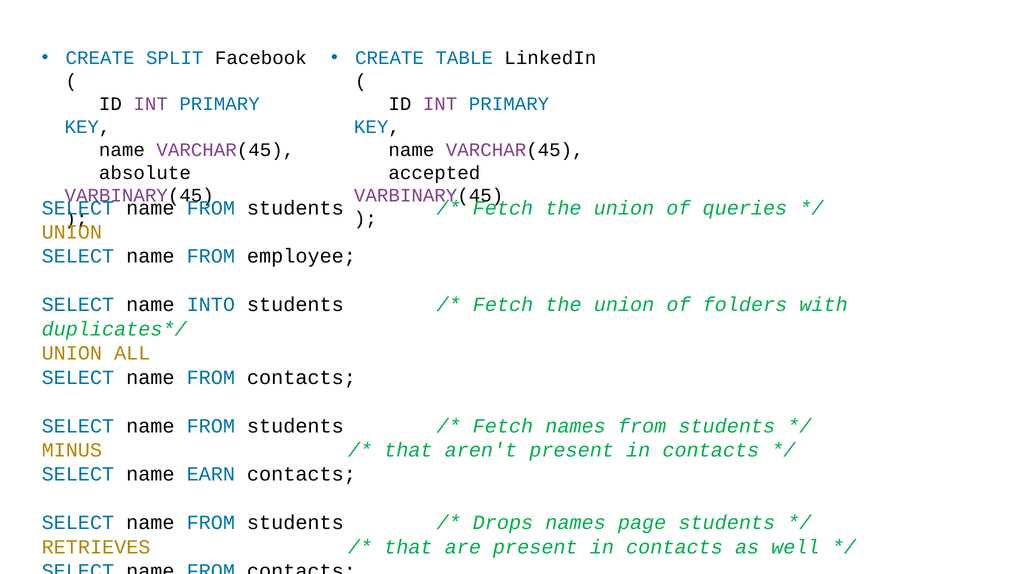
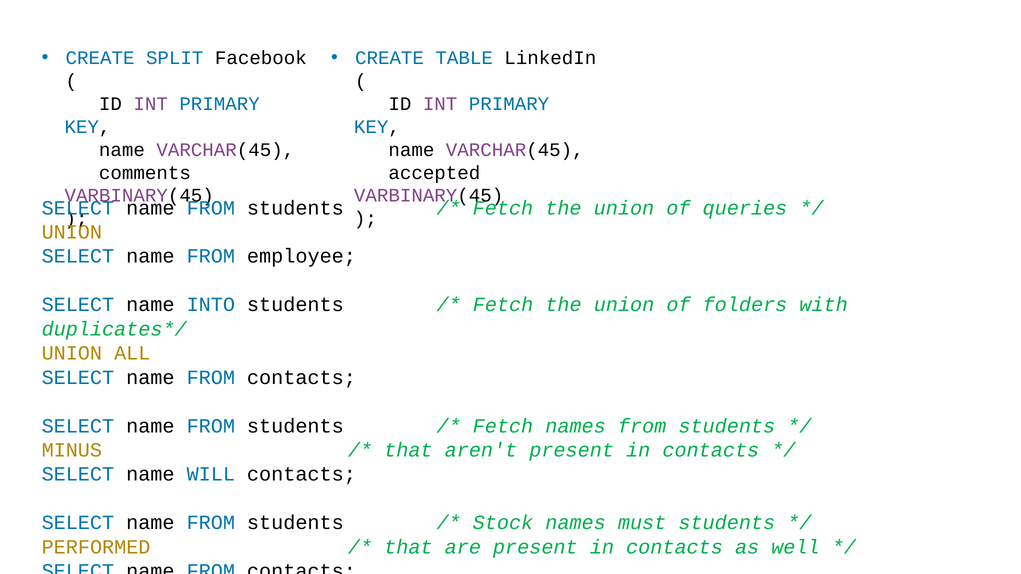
absolute: absolute -> comments (145, 173)
EARN: EARN -> WILL (211, 475)
Drops: Drops -> Stock (503, 523)
page: page -> must (642, 523)
RETRIEVES: RETRIEVES -> PERFORMED (96, 547)
